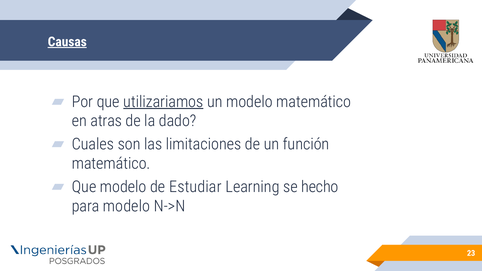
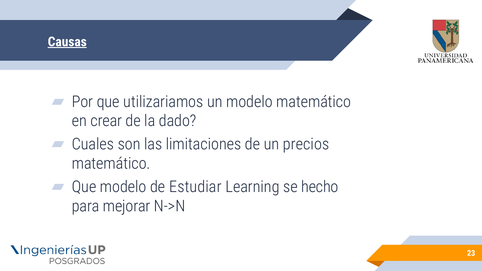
utilizariamos underline: present -> none (163, 102)
atras: atras -> crear (106, 121)
función: función -> precios (306, 144)
para modelo: modelo -> mejorar (127, 206)
